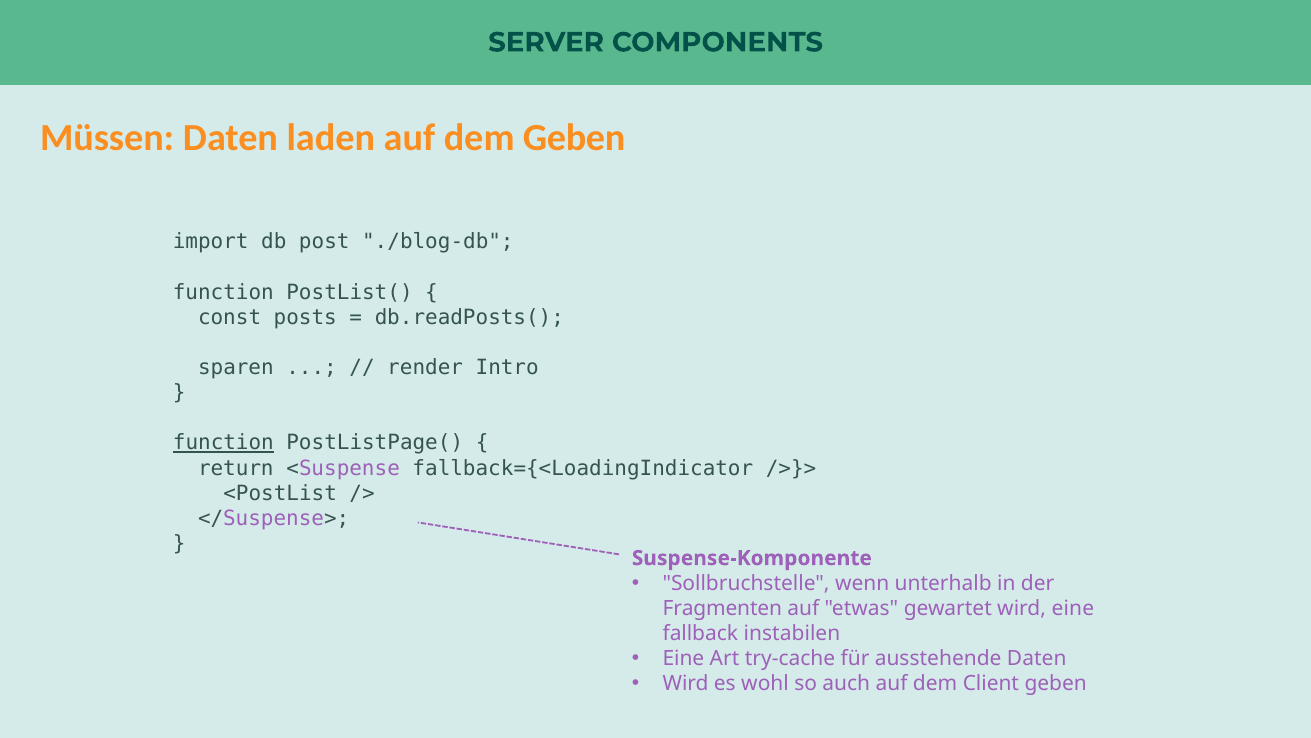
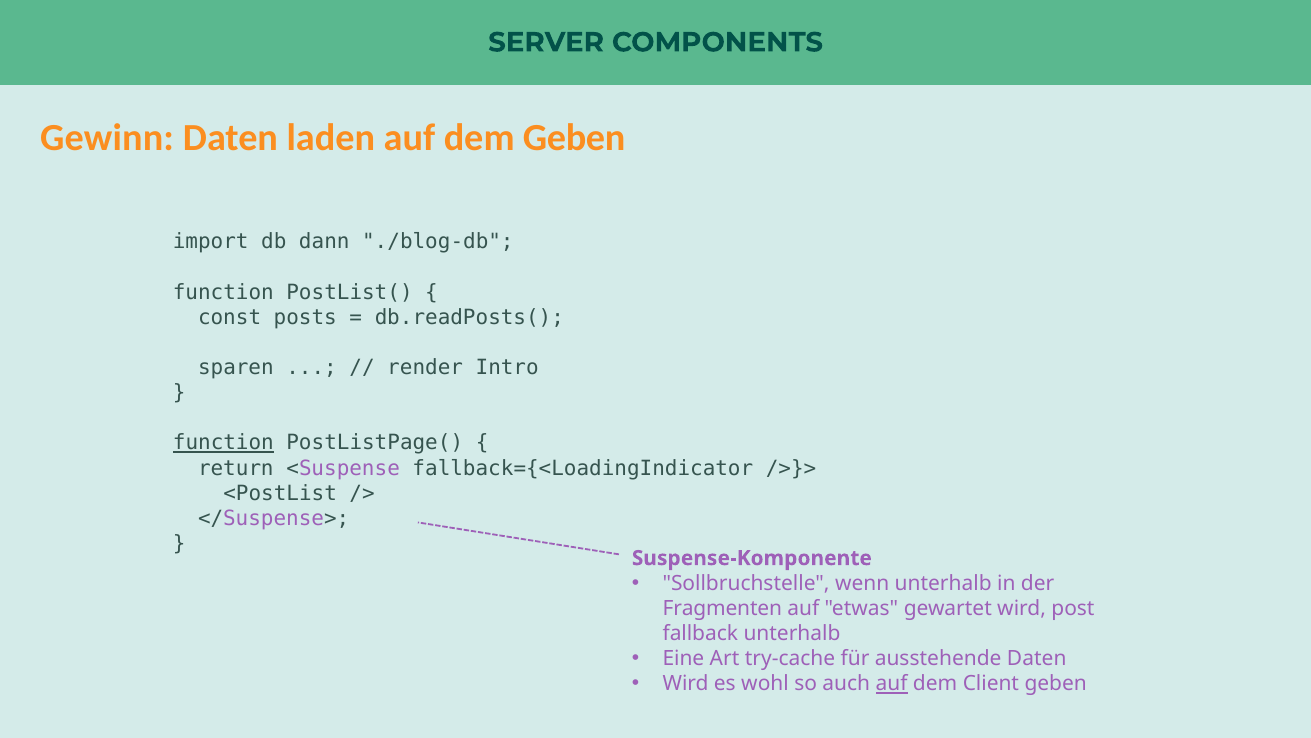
Müssen: Müssen -> Gewinn (107, 137)
post: post -> dann (324, 242)
wird eine: eine -> post (1073, 608)
fallback instabilen: instabilen -> unterhalb (792, 633)
auf underline: none -> present (892, 683)
